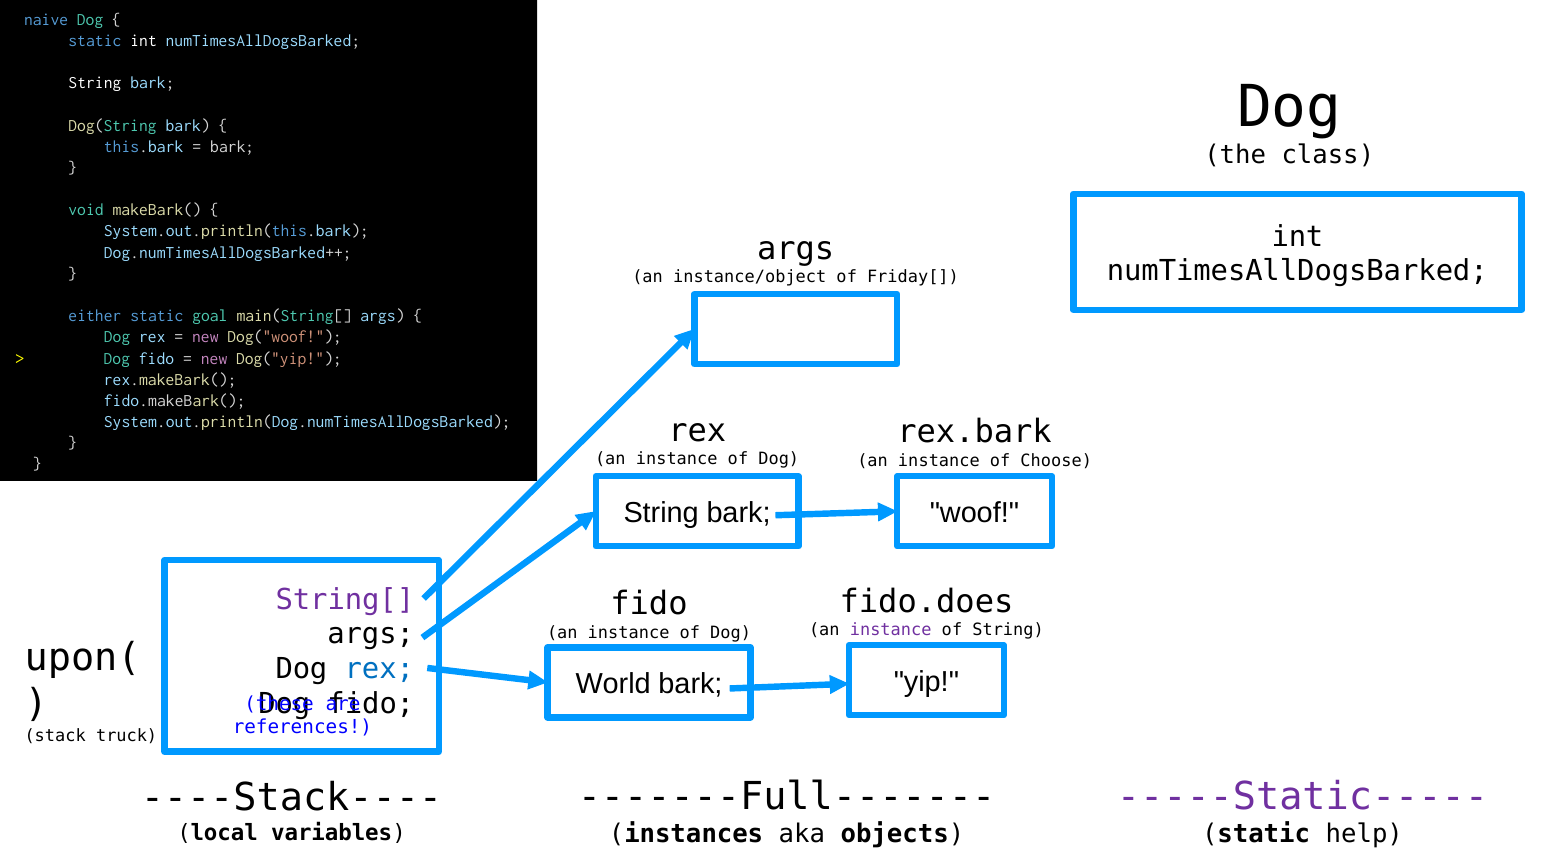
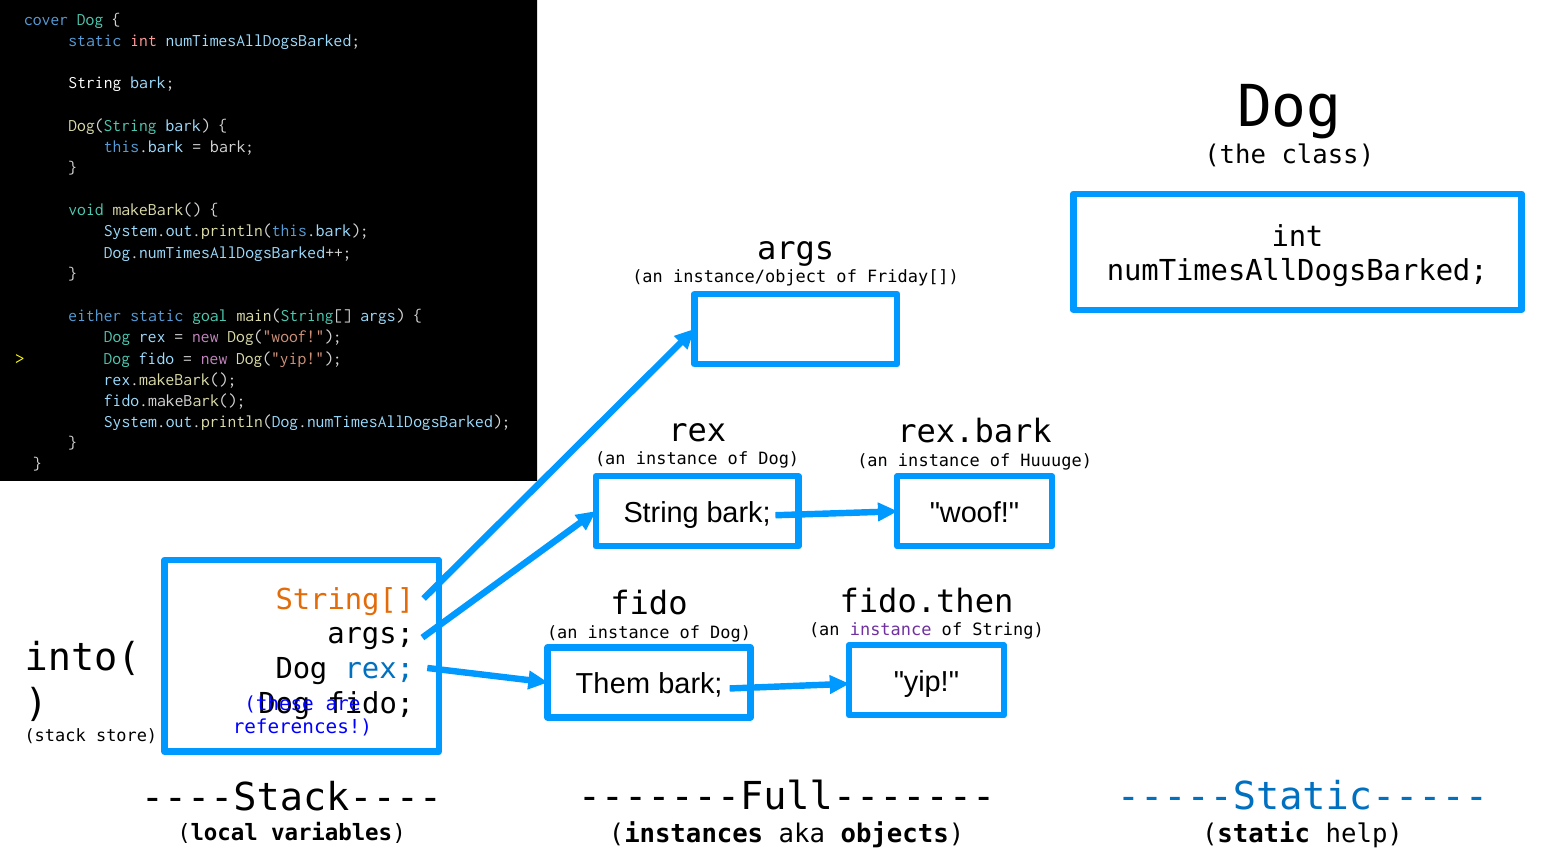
naive: naive -> cover (46, 19)
int colour: white -> pink (144, 41)
Choose: Choose -> Huuuge (1056, 461)
String[ colour: purple -> orange (345, 600)
fido.does: fido.does -> fido.then (927, 602)
upon(: upon( -> into( (83, 658)
World: World -> Them (613, 685)
truck: truck -> store (127, 736)
-----Static----- colour: purple -> blue (1302, 797)
